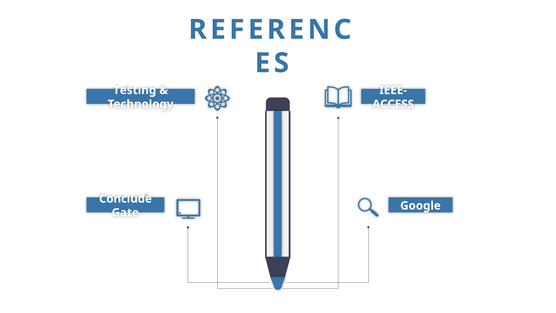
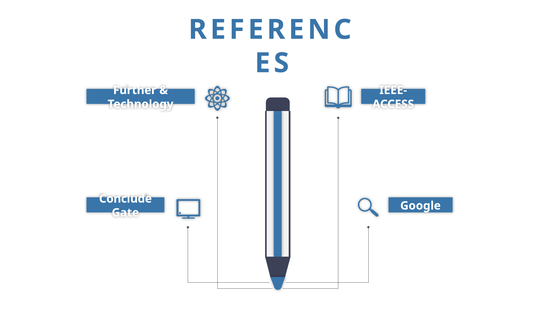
Testing: Testing -> Further (135, 90)
